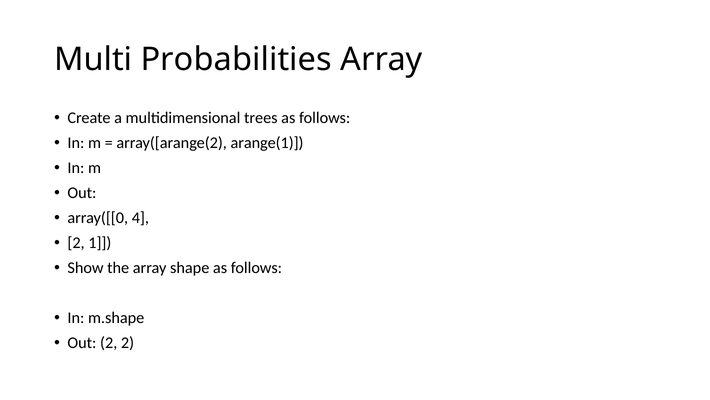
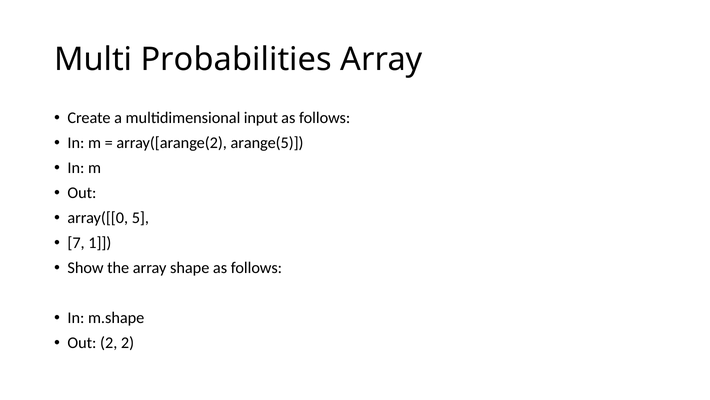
trees: trees -> input (261, 118)
arange(1: arange(1 -> arange(5 (267, 143)
4: 4 -> 5 (140, 218)
2: 2 -> 7 (76, 242)
